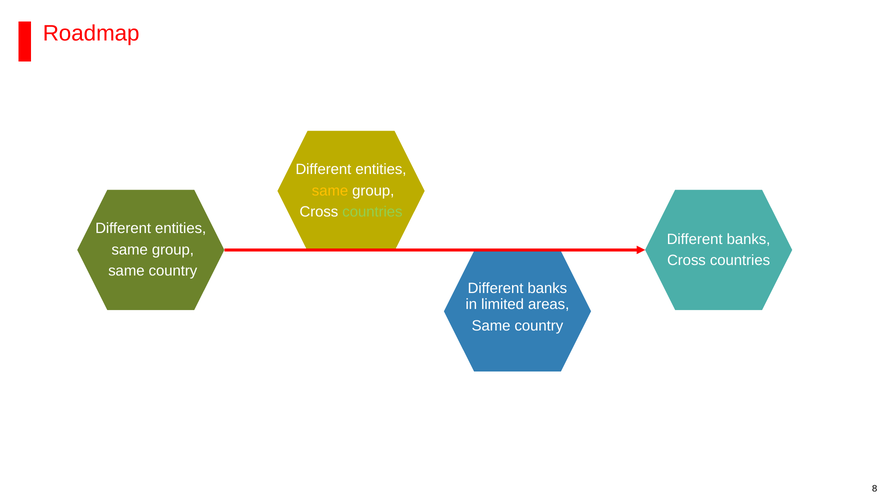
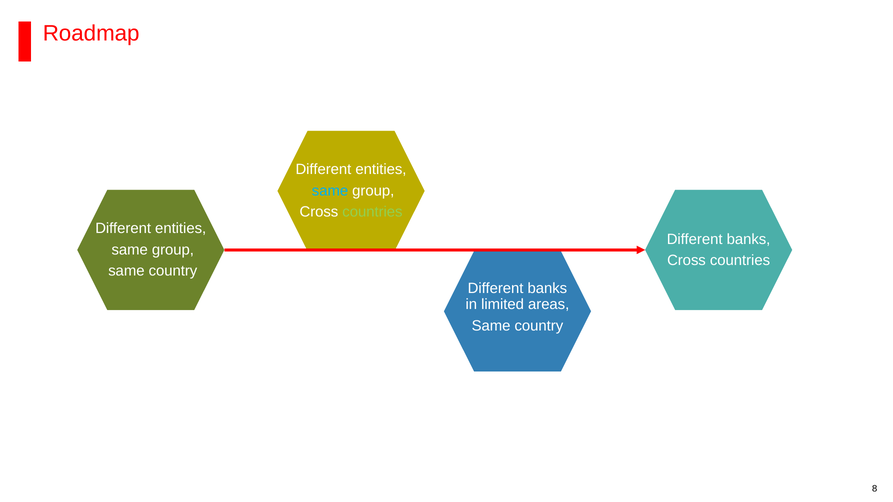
same colour: yellow -> light blue (330, 191)
